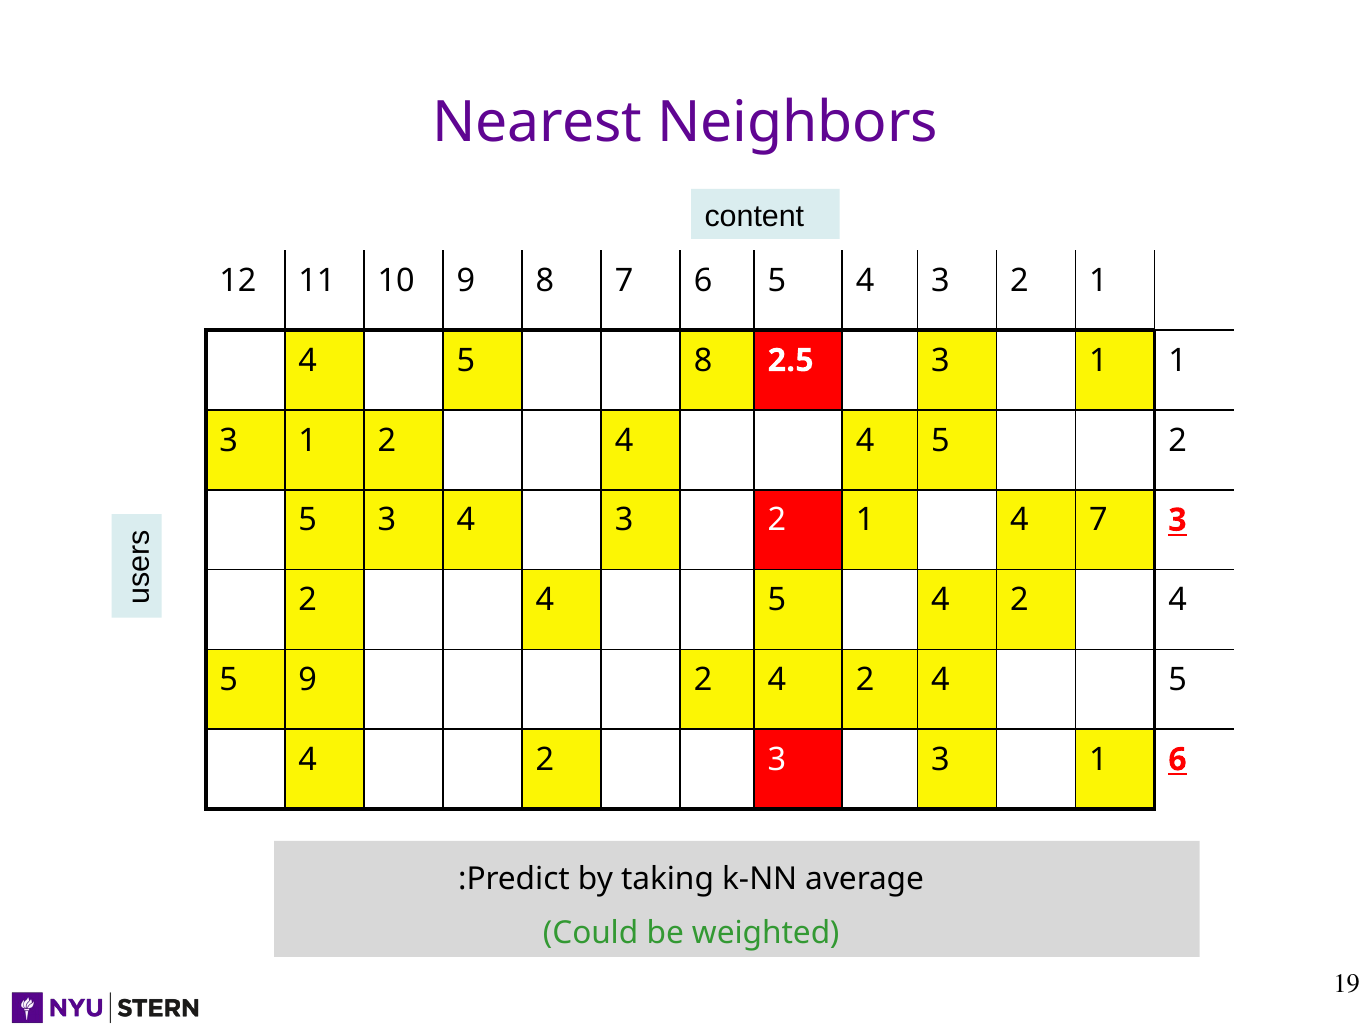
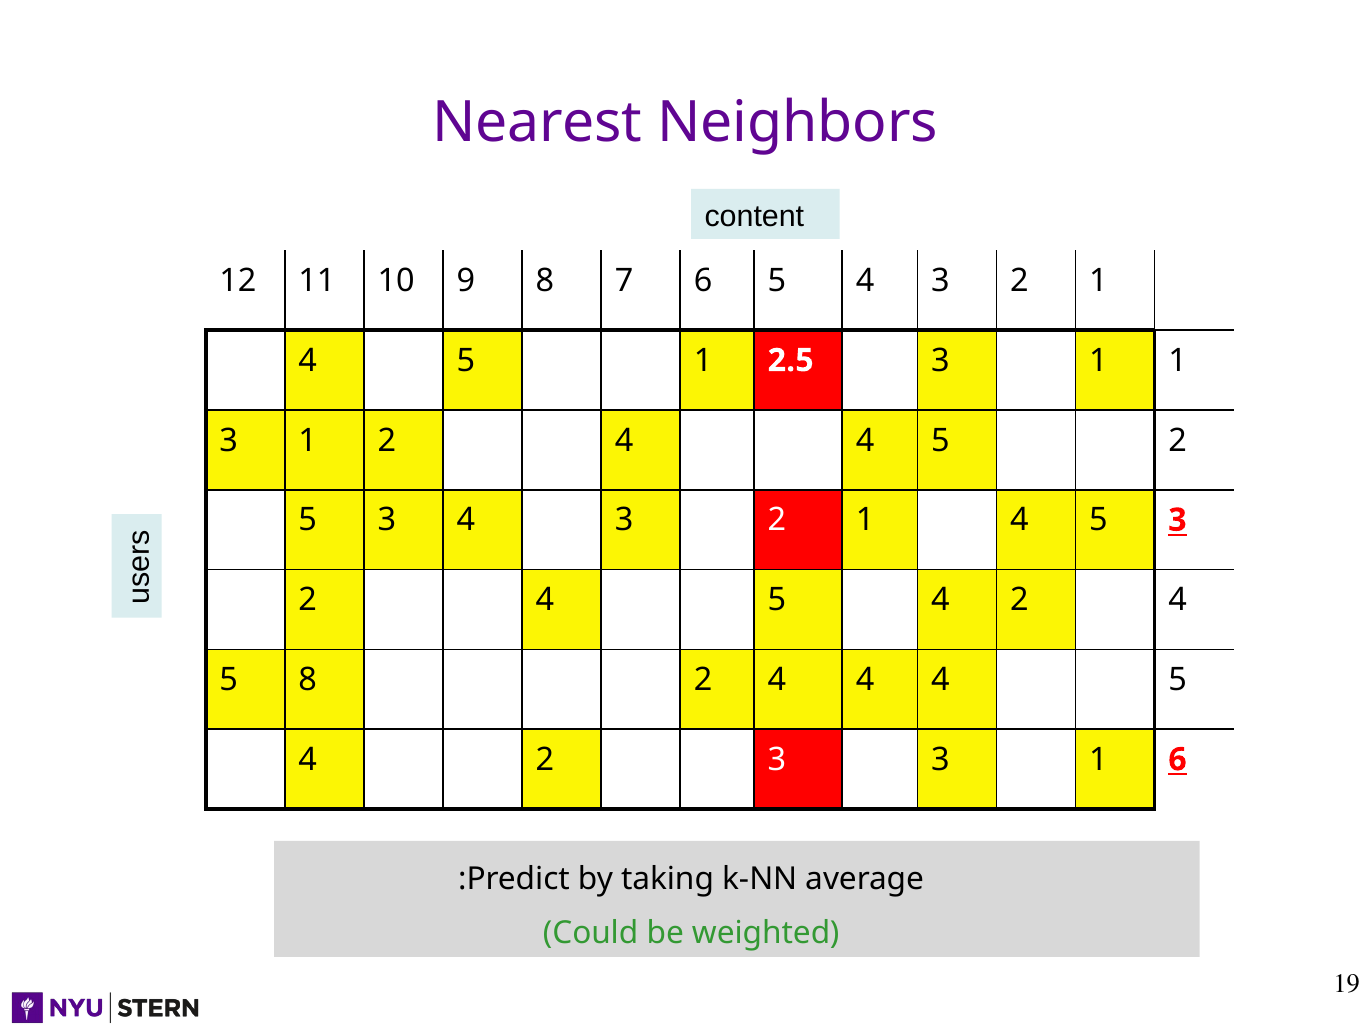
5 8: 8 -> 1 (703, 361)
7: 7 -> 5 (1098, 520)
5 9: 9 -> 8 (308, 680)
2: 2 -> 4 (865, 680)
